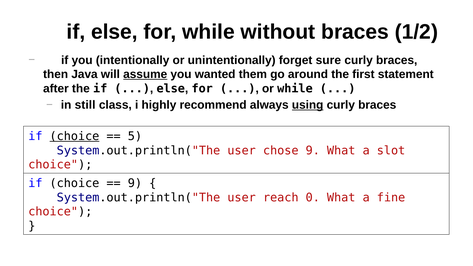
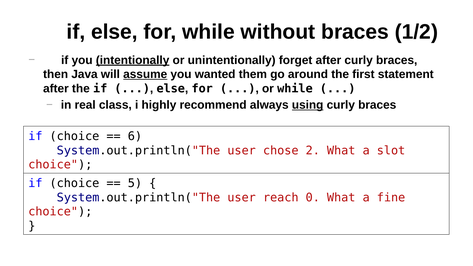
intentionally underline: none -> present (133, 60)
forget sure: sure -> after (328, 60)
still: still -> real (85, 105)
choice underline: present -> none (74, 136)
5: 5 -> 6 (135, 136)
chose 9: 9 -> 2 (313, 151)
9: 9 -> 5 (135, 183)
